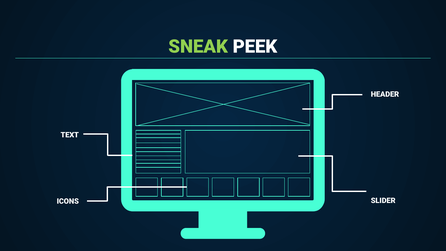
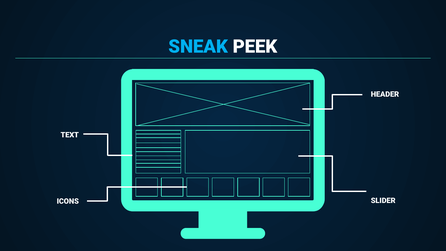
SNEAK colour: light green -> light blue (198, 47)
